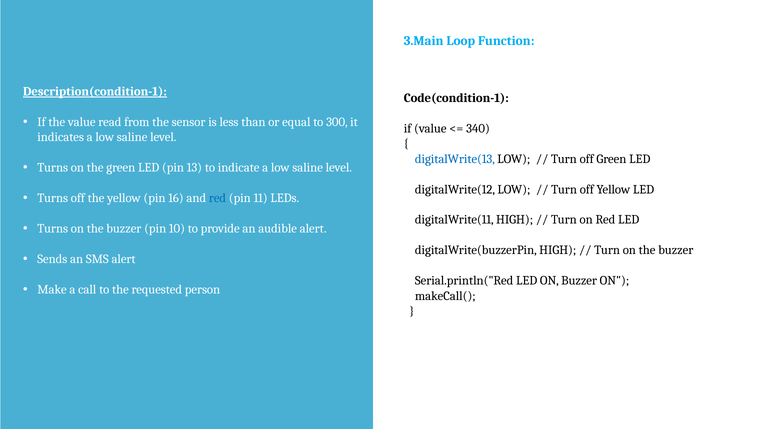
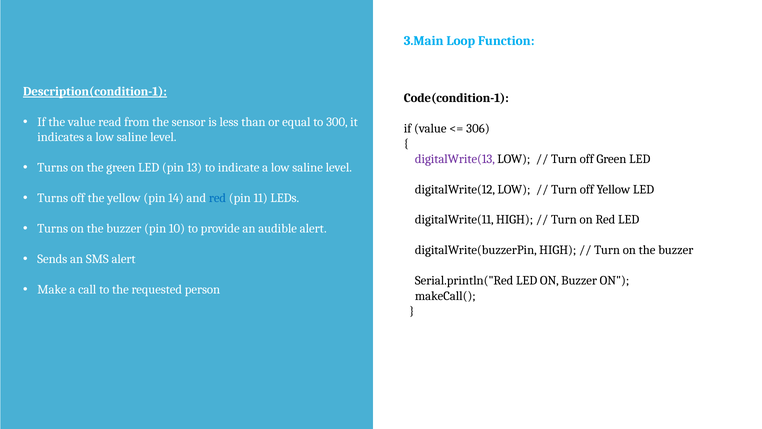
340: 340 -> 306 (478, 128)
digitalWrite(13 colour: blue -> purple (455, 159)
16: 16 -> 14 (176, 198)
